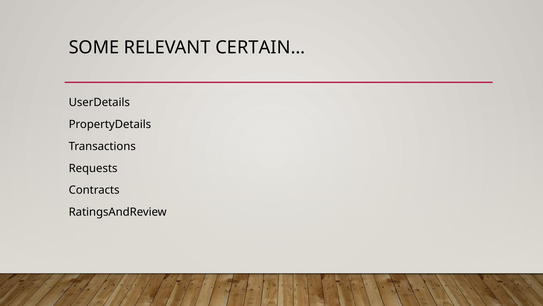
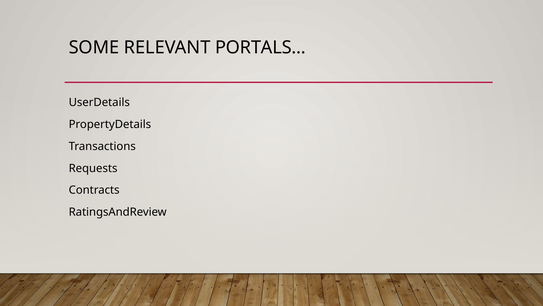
CERTAIN…: CERTAIN… -> PORTALS… (260, 48)
